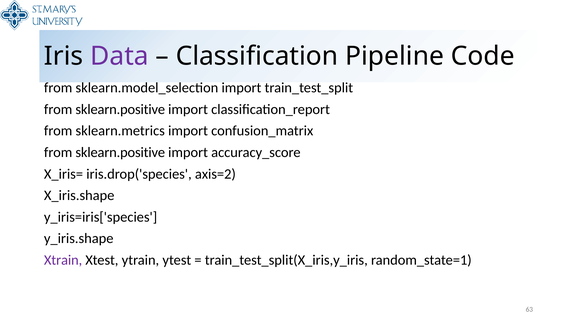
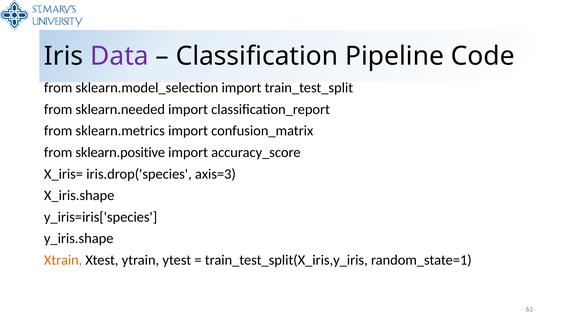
sklearn.positive: sklearn.positive -> sklearn.needed (120, 109)
axis=2: axis=2 -> axis=3 (215, 174)
Xtrain colour: purple -> orange (63, 261)
